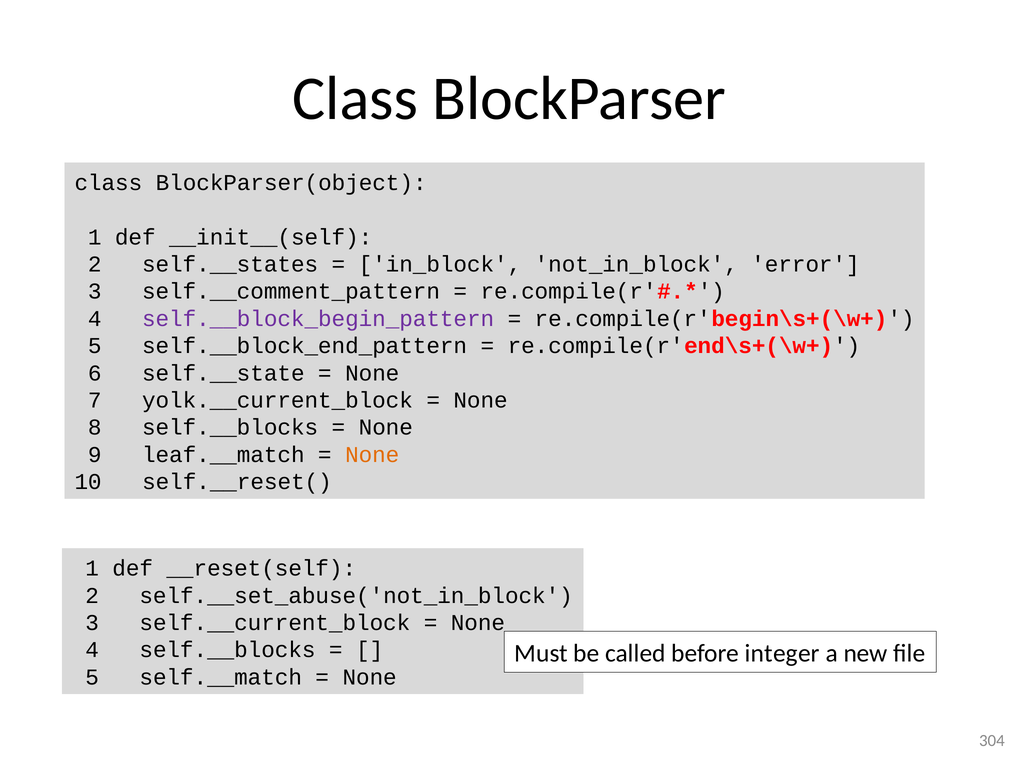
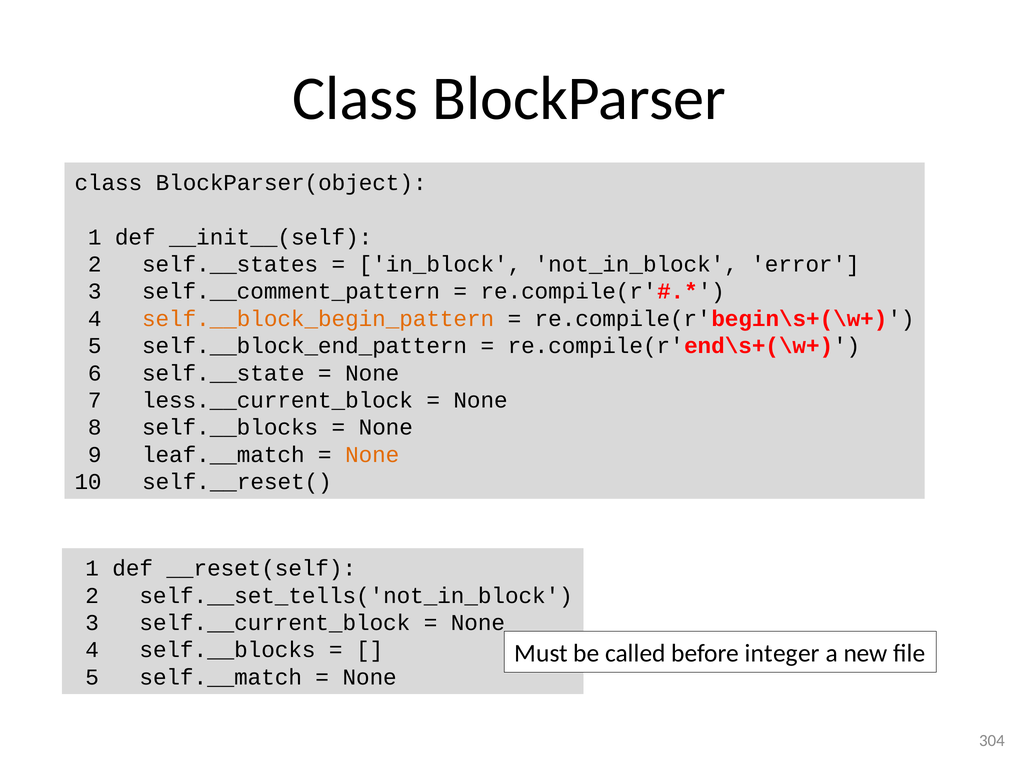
self.__block_begin_pattern colour: purple -> orange (318, 318)
yolk.__current_block: yolk.__current_block -> less.__current_block (277, 400)
self.__set_abuse('not_in_block: self.__set_abuse('not_in_block -> self.__set_tells('not_in_block (356, 595)
